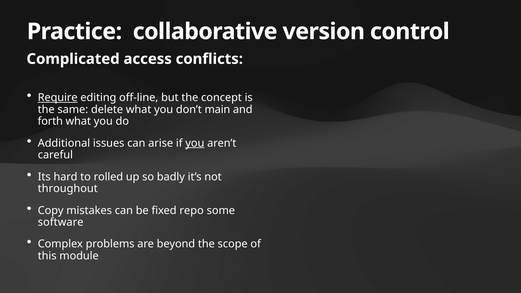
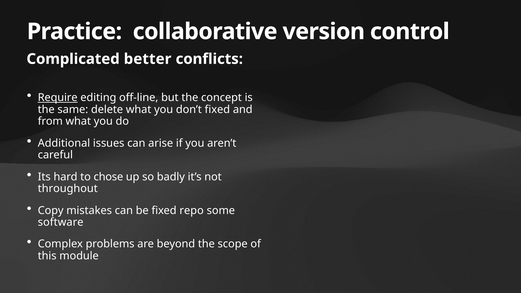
access: access -> better (148, 59)
don’t main: main -> fixed (217, 110)
forth: forth -> from (50, 121)
you underline: present -> none (195, 143)
rolled: rolled -> chose (108, 177)
